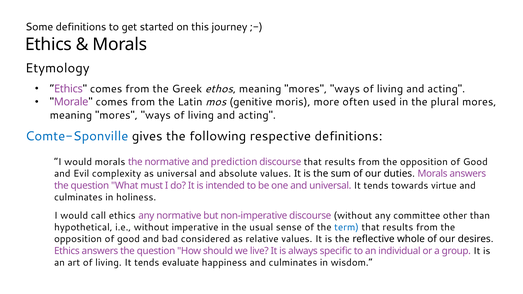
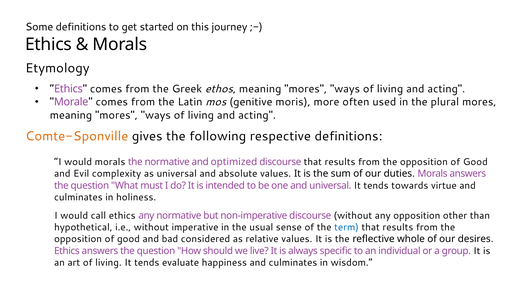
Comte-Sponville colour: blue -> orange (77, 136)
prediction: prediction -> optimized (234, 162)
any committee: committee -> opposition (417, 216)
